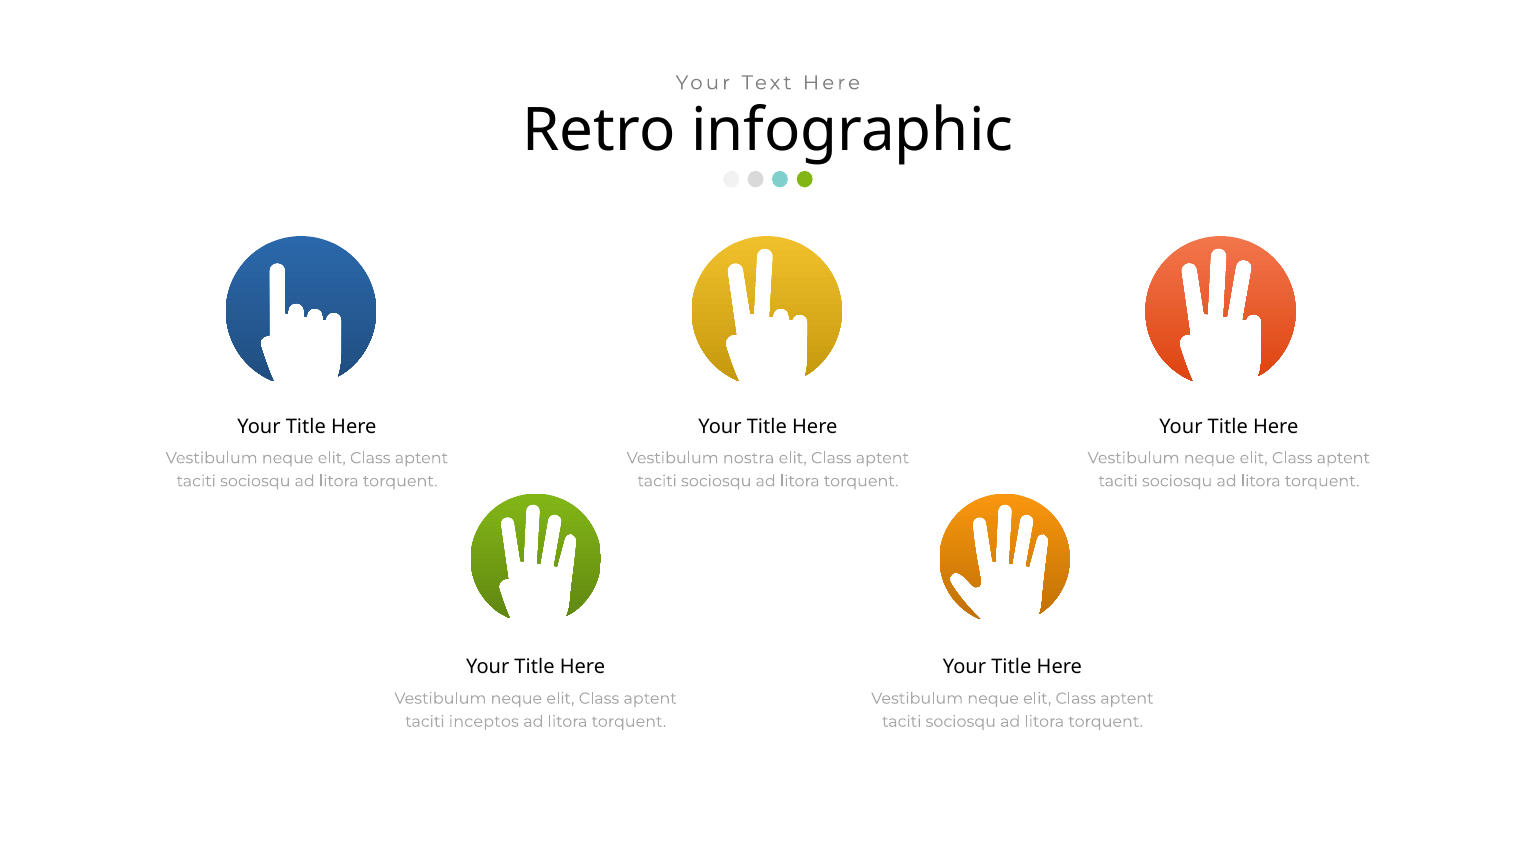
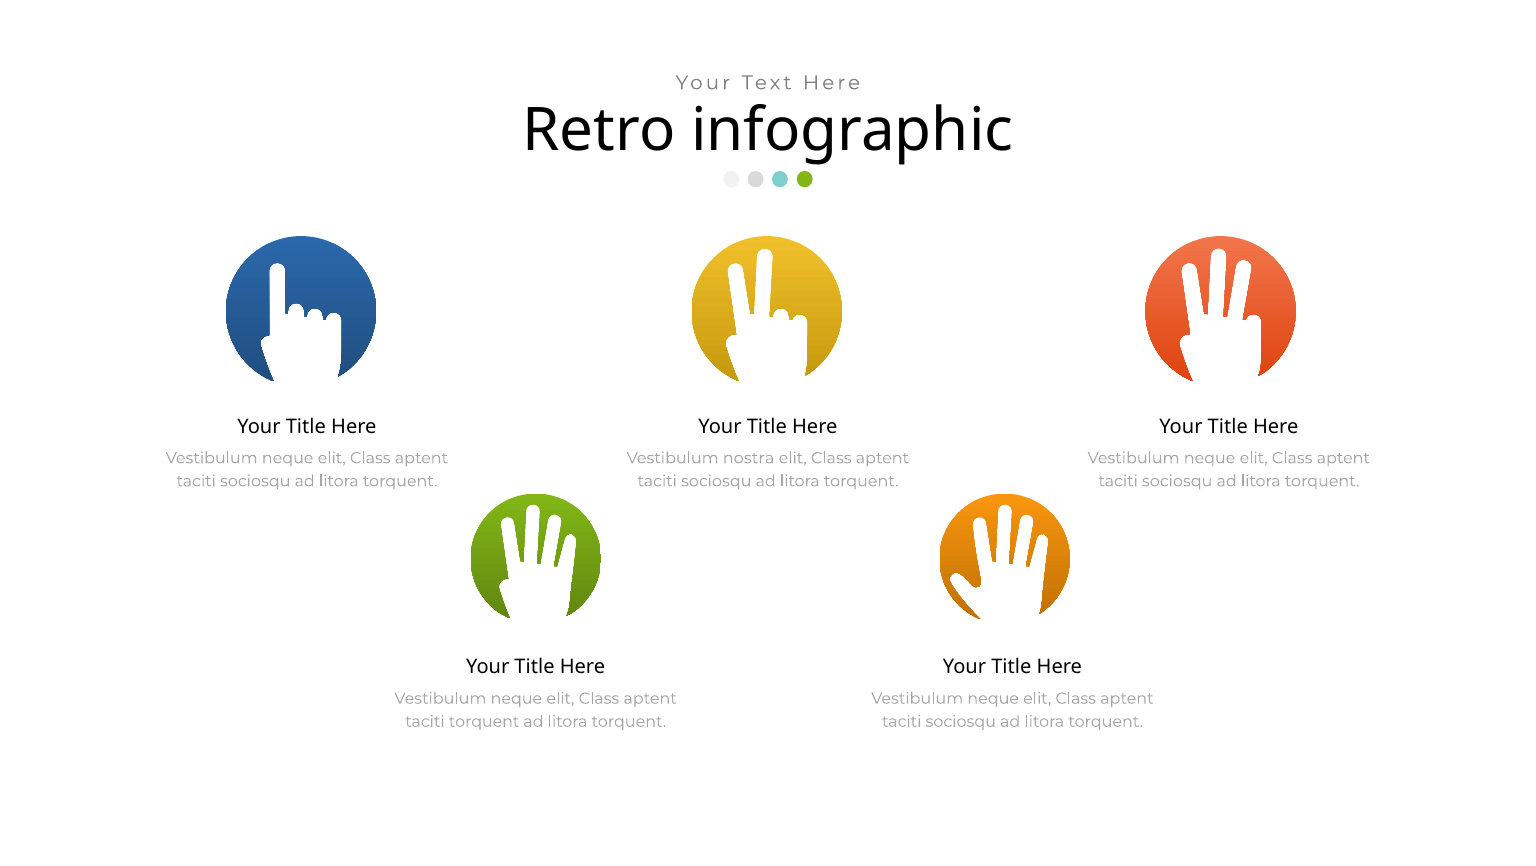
taciti inceptos: inceptos -> torquent (484, 721)
